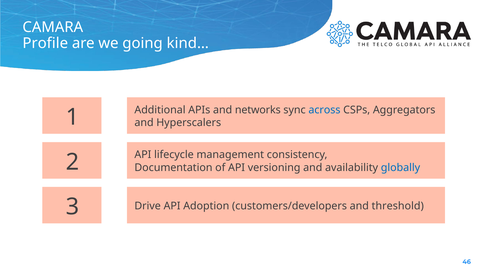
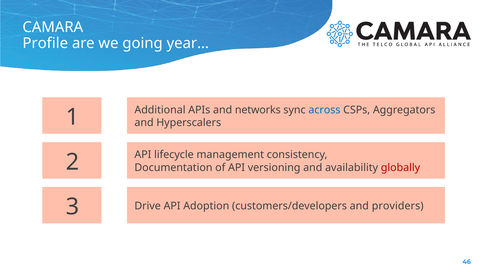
kind…: kind… -> year… (188, 43)
globally colour: blue -> red (400, 167)
threshold: threshold -> providers (398, 206)
